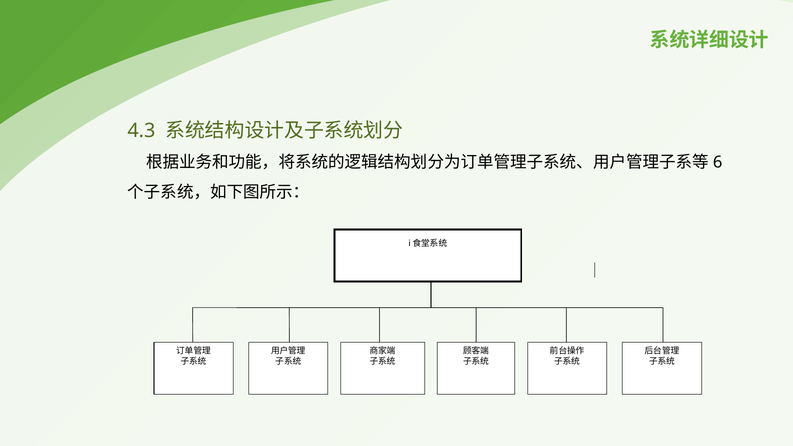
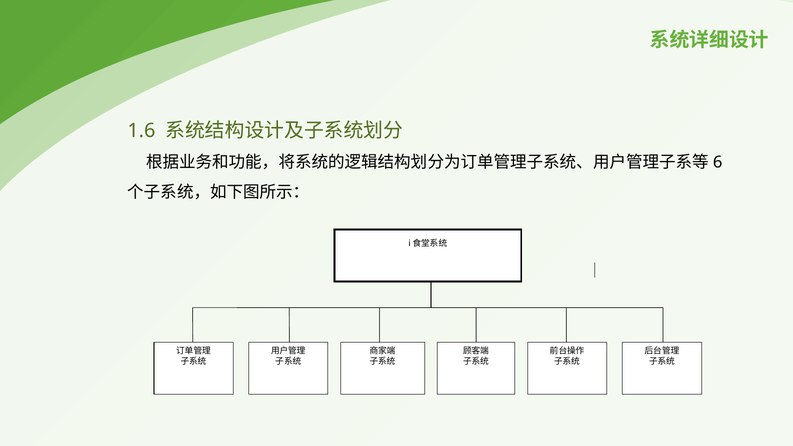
4.3: 4.3 -> 1.6 (141, 131)
